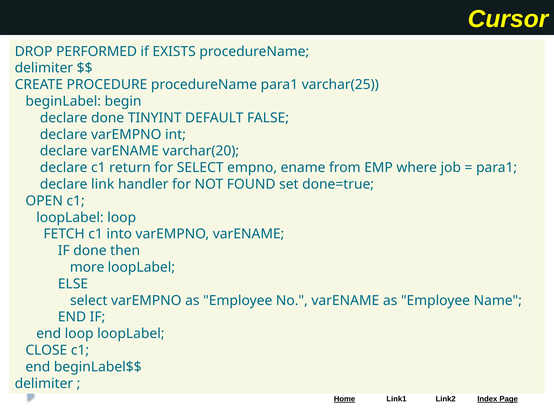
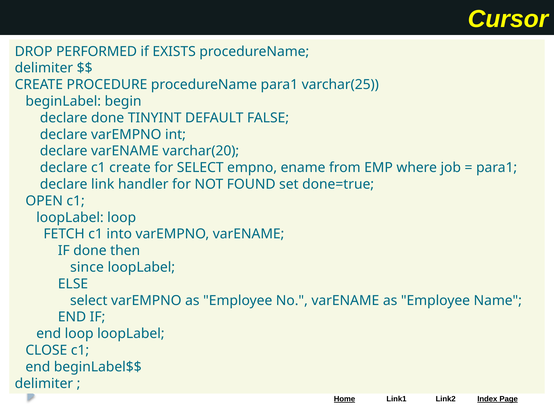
c1 return: return -> create (130, 168)
more: more -> since (87, 268)
